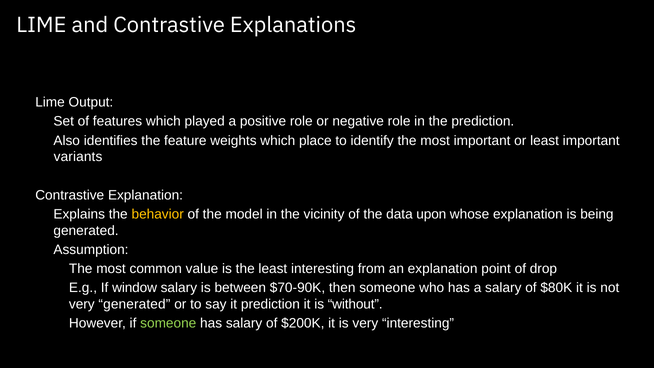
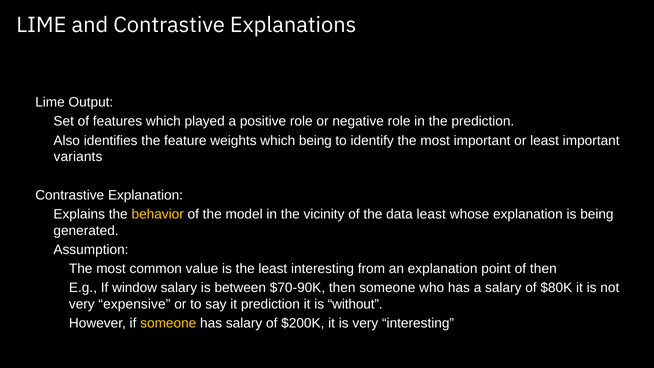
which place: place -> being (315, 141)
data upon: upon -> least (431, 214)
of drop: drop -> then (543, 269)
very generated: generated -> expensive (134, 304)
someone colour: light green -> yellow (168, 323)
